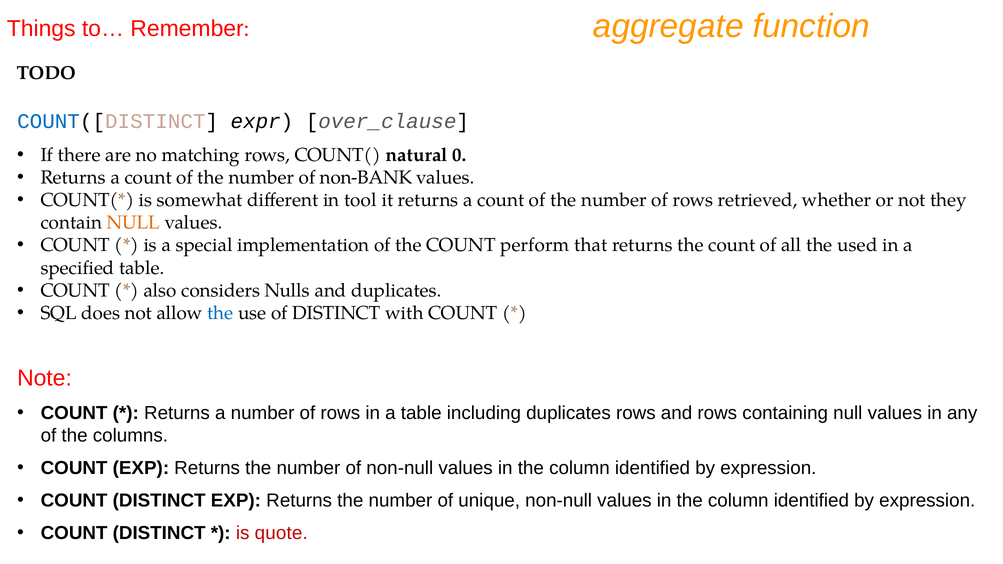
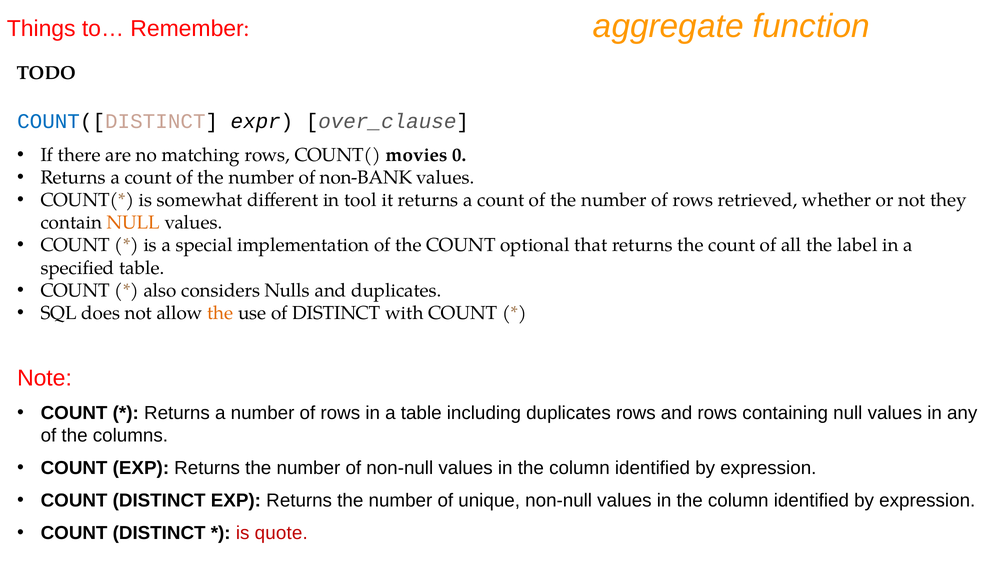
natural: natural -> movies (417, 155)
perform: perform -> optional (535, 245)
used: used -> label (857, 245)
the colour: blue -> orange (220, 313)
